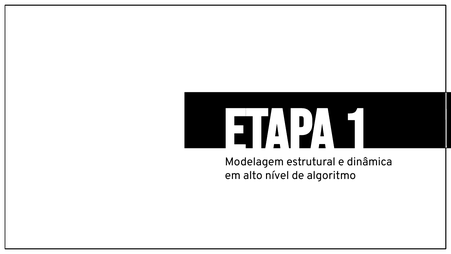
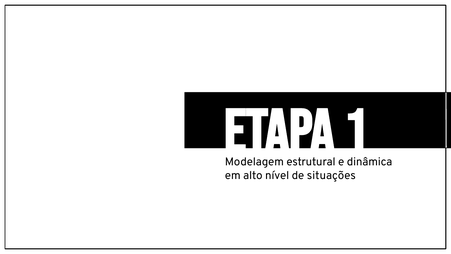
algoritmo: algoritmo -> situações (331, 175)
